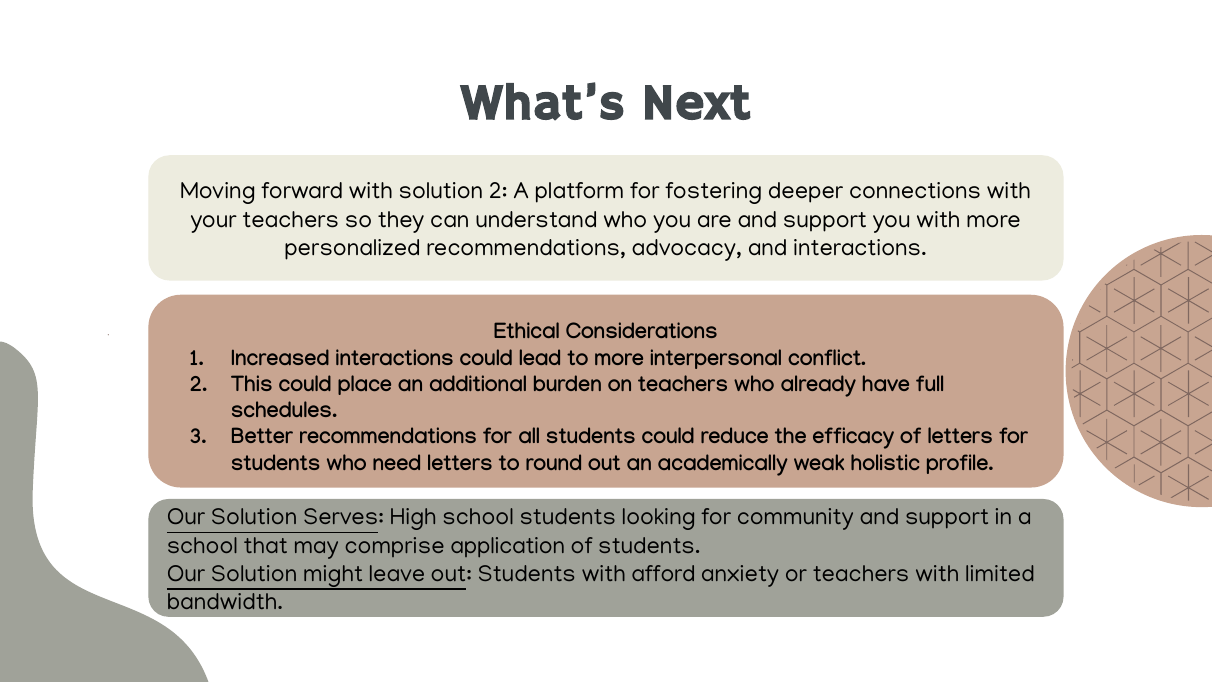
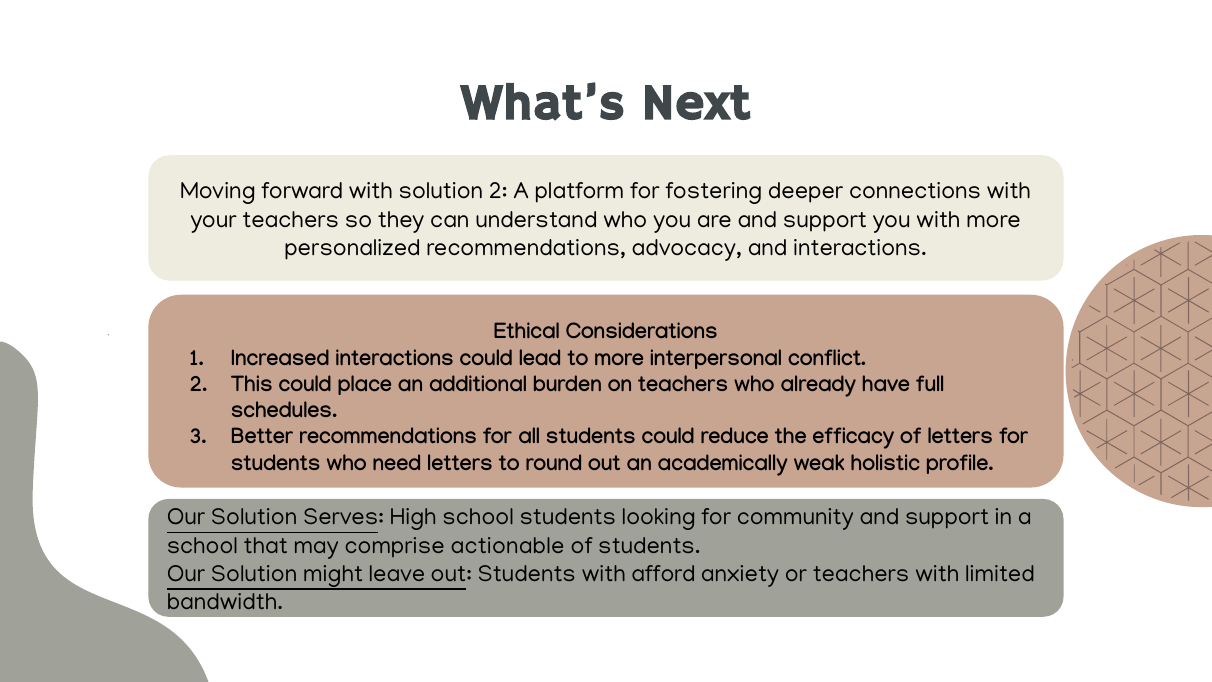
application: application -> actionable (508, 545)
